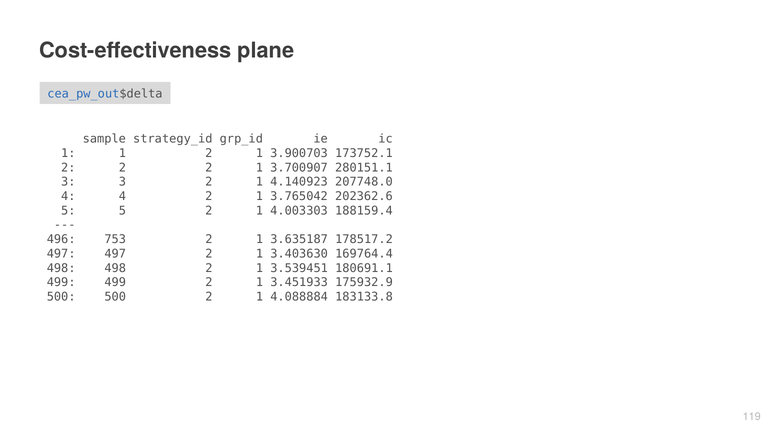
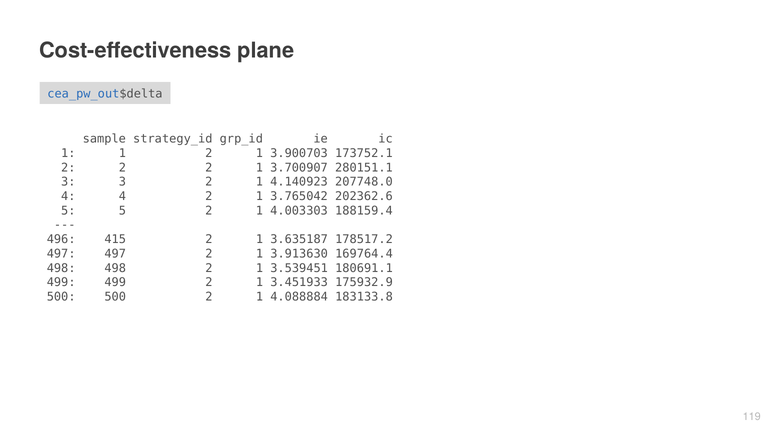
753: 753 -> 415 (115, 239)
3.403630: 3.403630 -> 3.913630 (299, 254)
